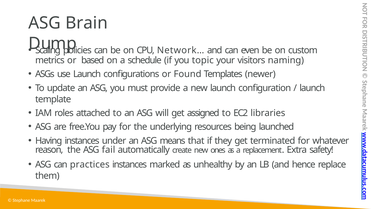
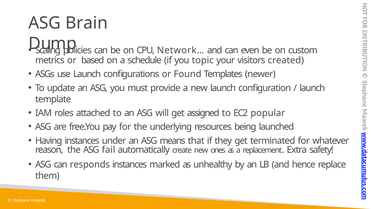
naming: naming -> created (286, 60)
libraries: libraries -> popular (268, 113)
practices: practices -> responds (90, 164)
